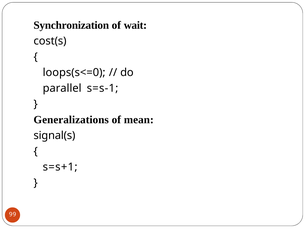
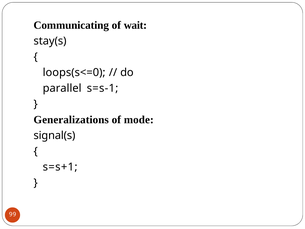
Synchronization: Synchronization -> Communicating (71, 25)
cost(s: cost(s -> stay(s (50, 41)
mean: mean -> mode (139, 120)
